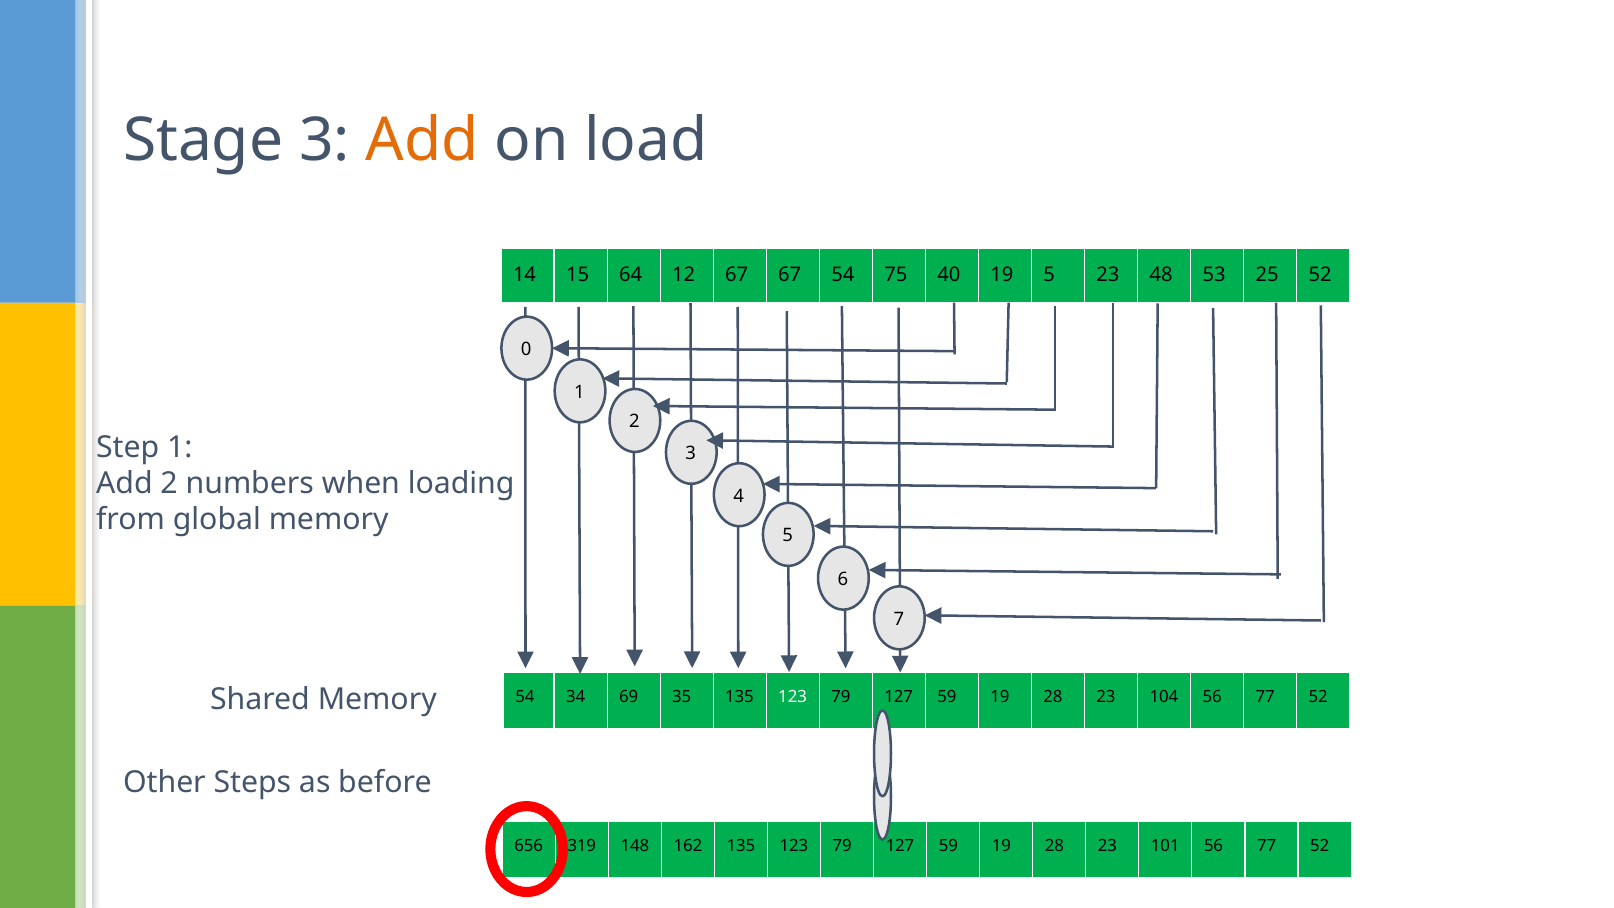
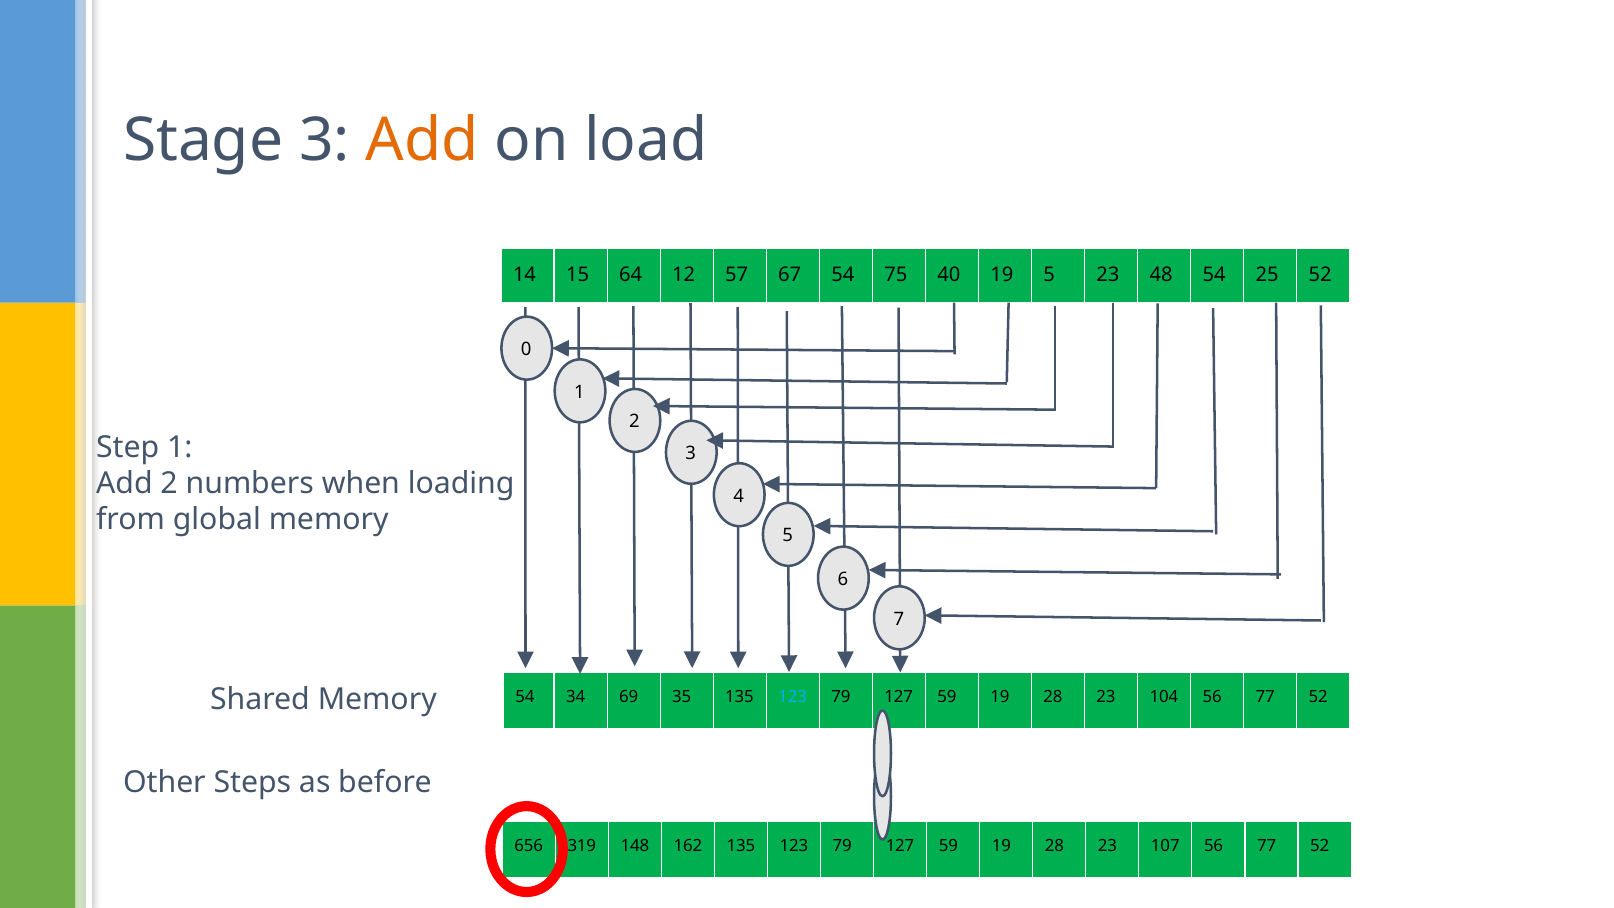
12 67: 67 -> 57 (737, 275)
48 53: 53 -> 54 (1214, 275)
123 colour: white -> light blue (793, 697)
101: 101 -> 107 (1165, 845)
